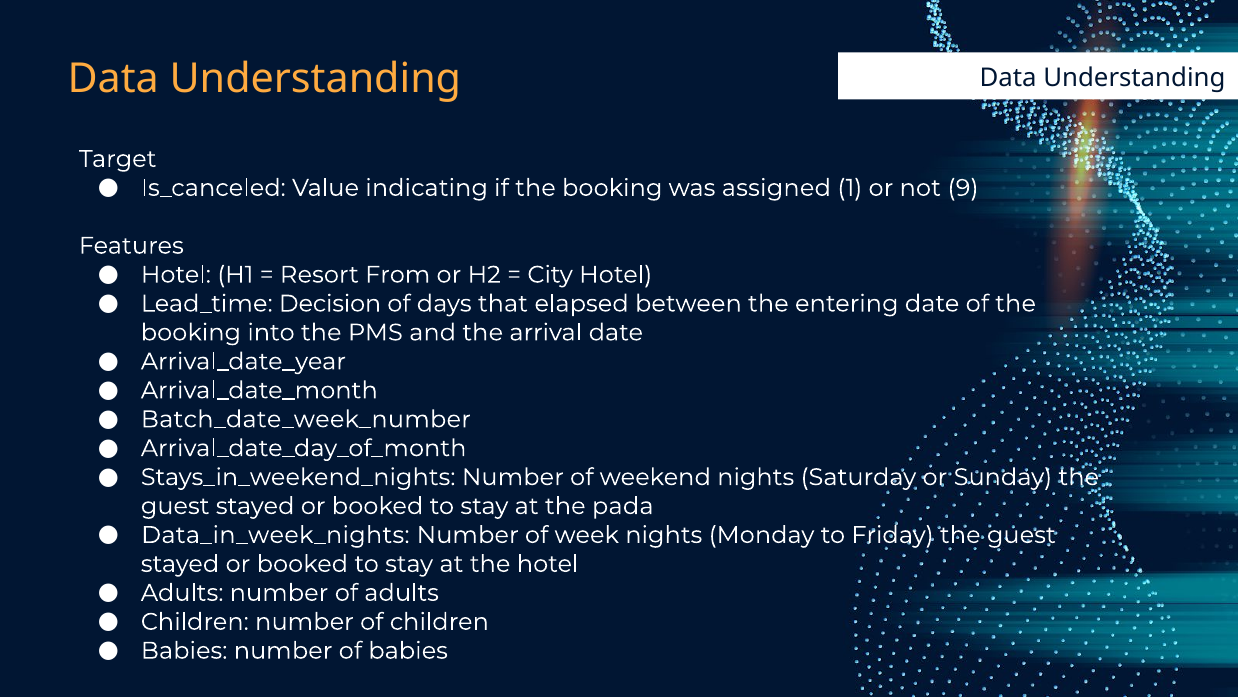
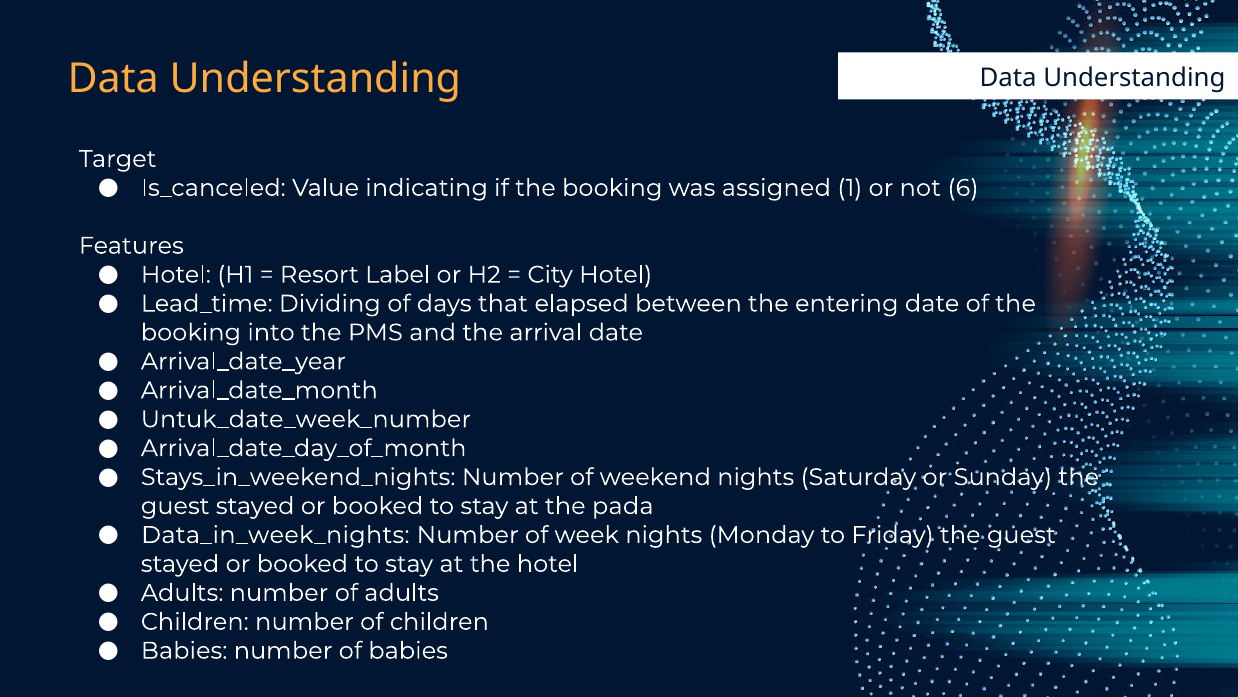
9: 9 -> 6 (963, 188)
From: From -> Label (398, 274)
Decision: Decision -> Dividing (330, 303)
Batch_date_week_number: Batch_date_week_number -> Untuk_date_week_number (306, 419)
